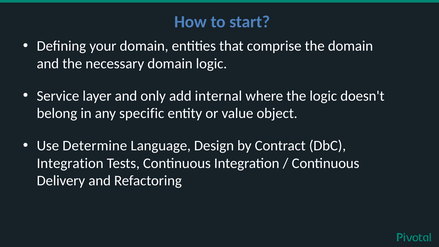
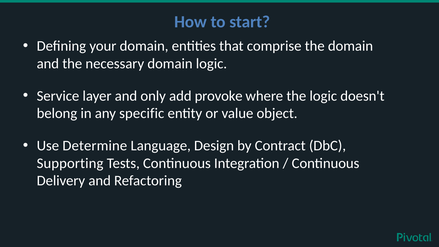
internal: internal -> provoke (219, 96)
Integration: Integration -> Supporting (70, 163)
